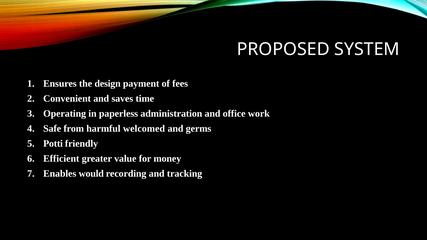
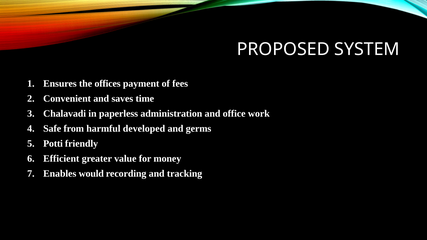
design: design -> offices (108, 84)
Operating: Operating -> Chalavadi (65, 114)
welcomed: welcomed -> developed (144, 129)
